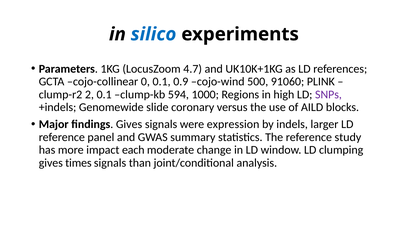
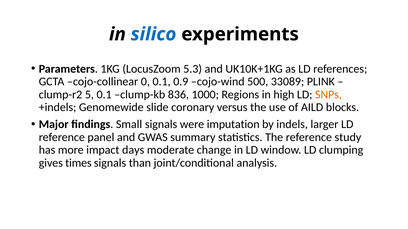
4.7: 4.7 -> 5.3 (193, 69)
91060: 91060 -> 33089 (288, 82)
2: 2 -> 5 (89, 95)
594: 594 -> 836 (178, 95)
SNPs colour: purple -> orange (328, 95)
findings Gives: Gives -> Small (129, 125)
expression: expression -> imputation (233, 125)
each: each -> days (133, 150)
